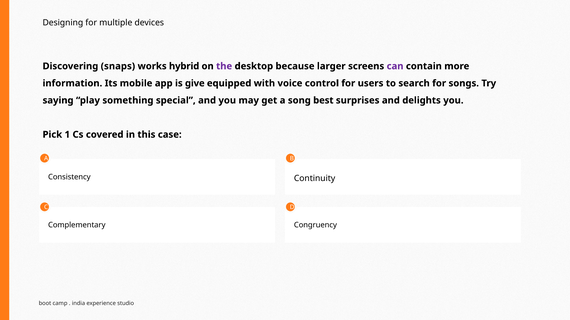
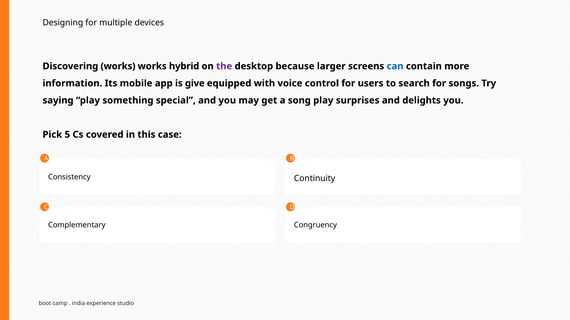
Discovering snaps: snaps -> works (118, 66)
can colour: purple -> blue (395, 66)
song best: best -> play (323, 101)
1: 1 -> 5 (67, 135)
